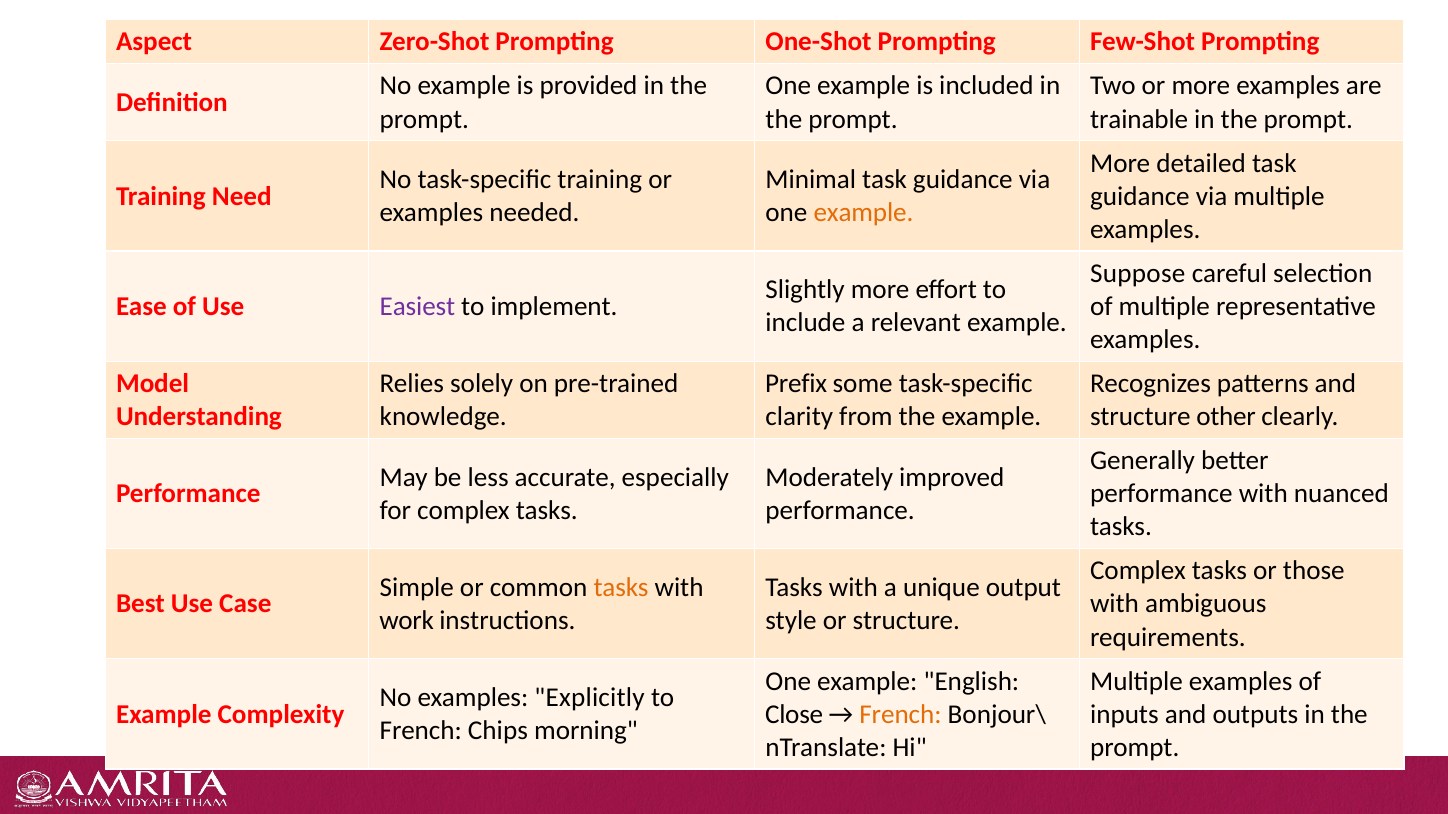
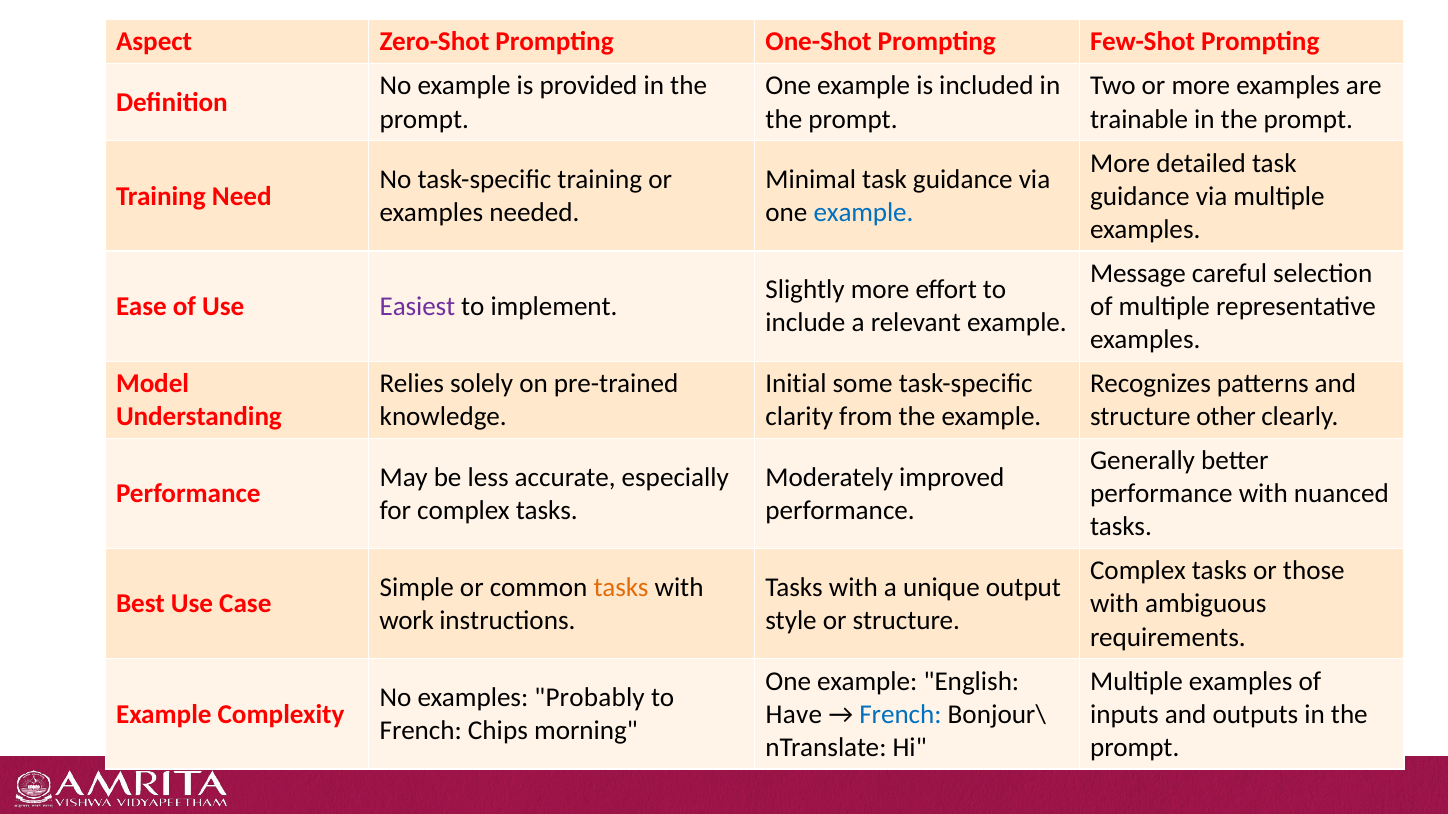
example colour: orange -> blue (863, 213)
Suppose: Suppose -> Message (1138, 273)
Prefix: Prefix -> Initial (796, 384)
Explicitly: Explicitly -> Probably (590, 698)
Close: Close -> Have (794, 715)
French colour: orange -> blue (900, 715)
